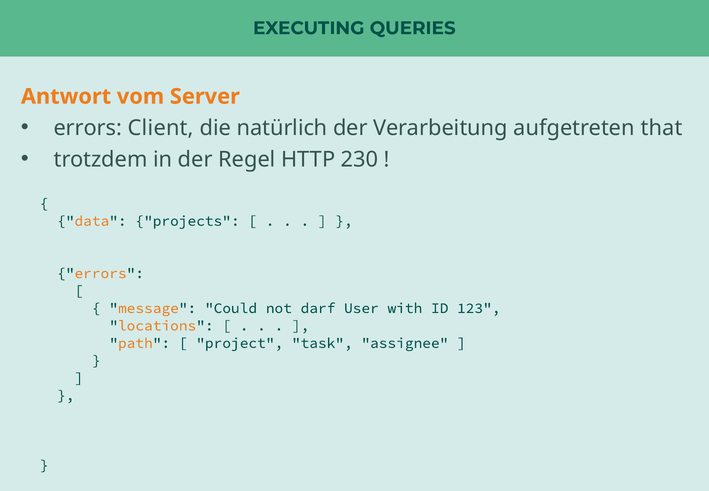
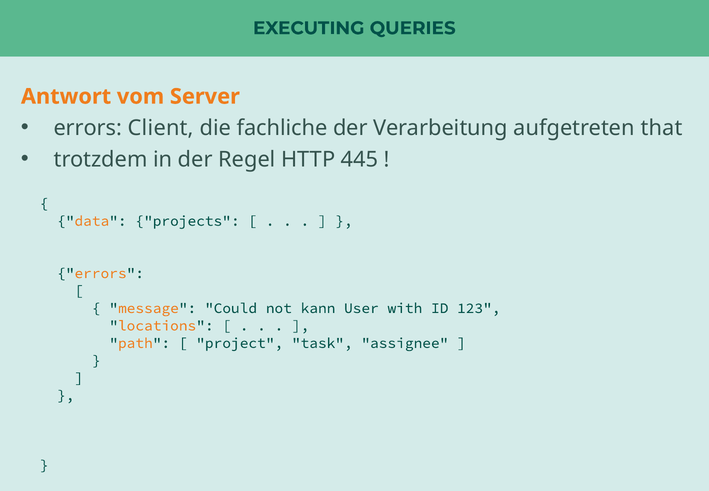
natürlich: natürlich -> fachliche (282, 128)
230: 230 -> 445 (360, 159)
darf: darf -> kann (318, 308)
